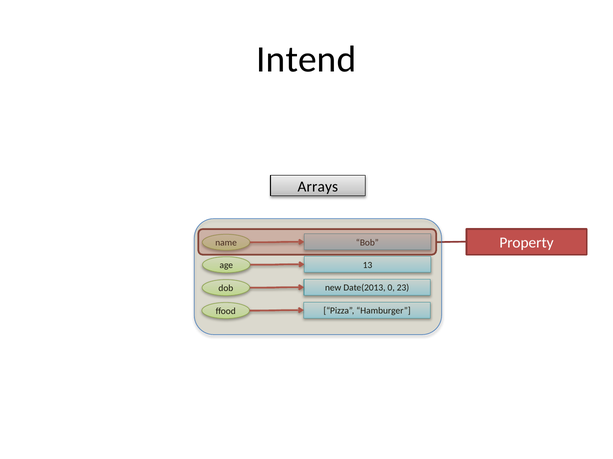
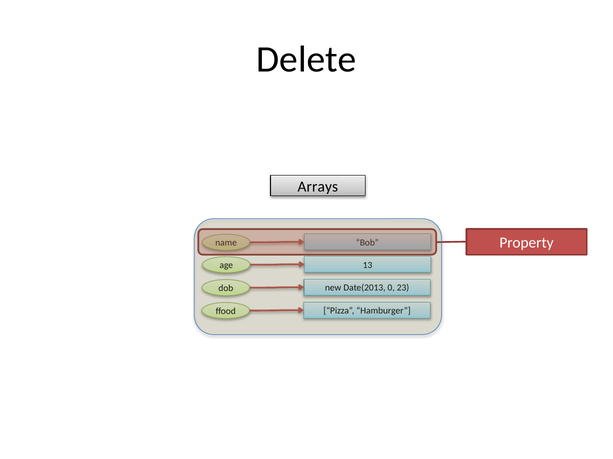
Intend: Intend -> Delete (306, 59)
